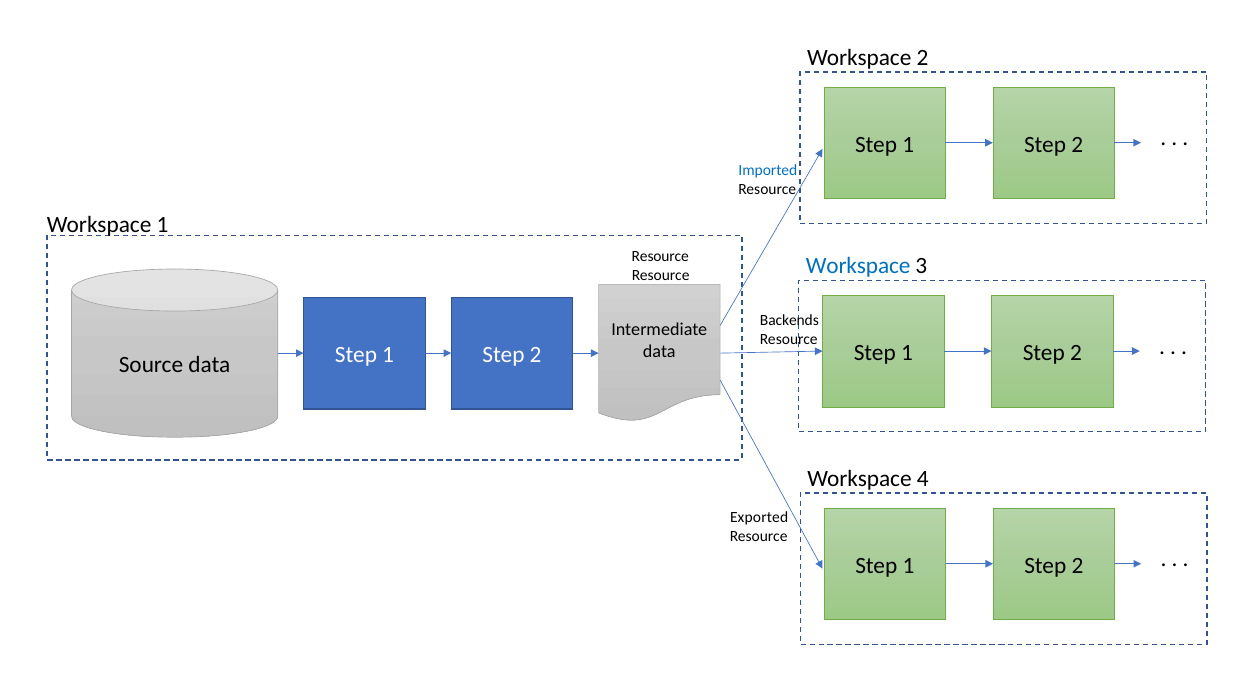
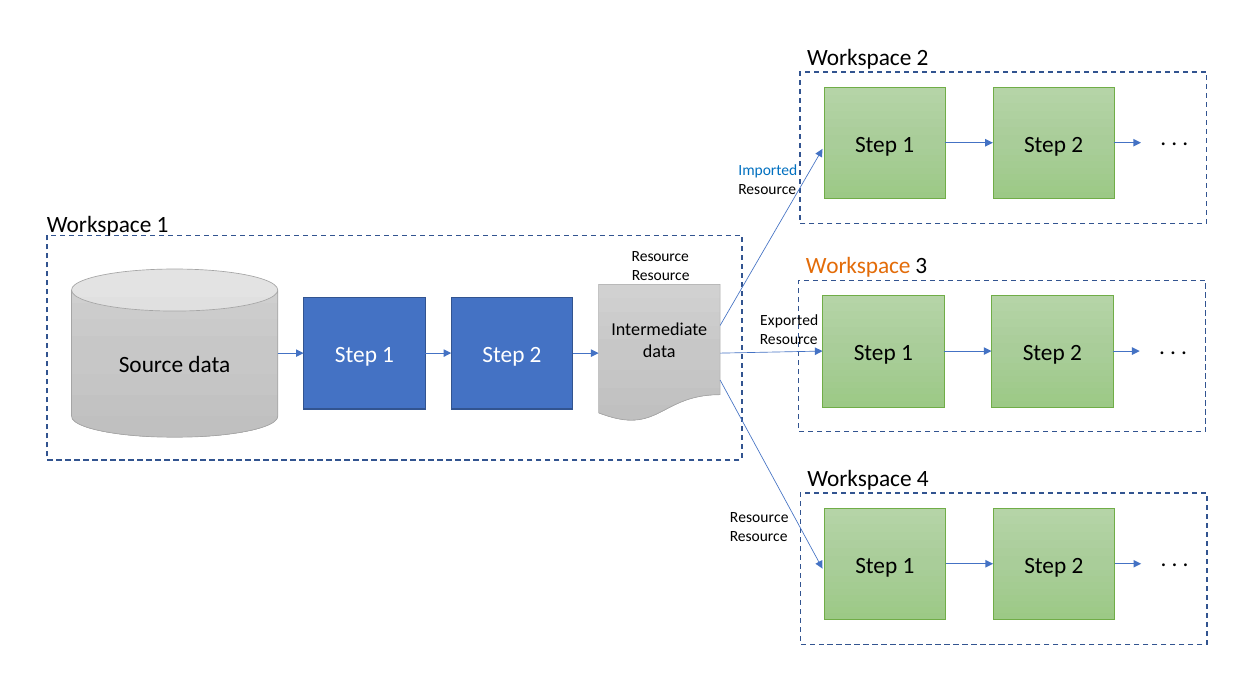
Workspace colour: blue -> orange (858, 266)
Backends: Backends -> Exported (789, 321)
Exported: Exported -> Resource (759, 518)
